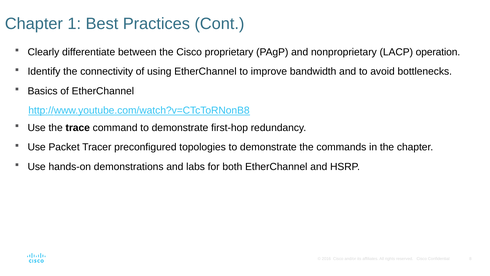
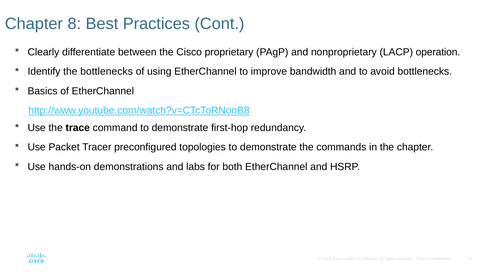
Chapter 1: 1 -> 8 (74, 24)
the connectivity: connectivity -> bottlenecks (107, 72)
